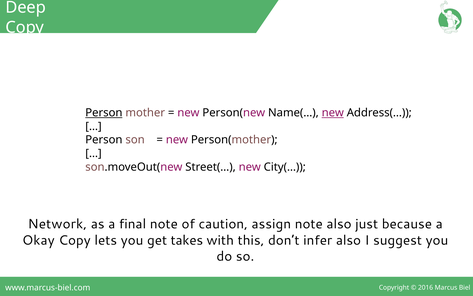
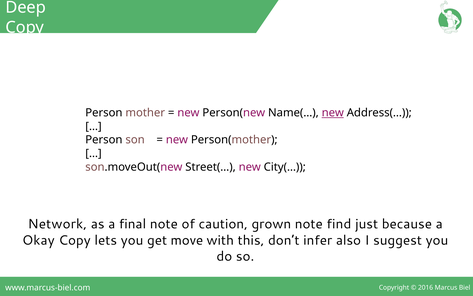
Person underline: present -> none (104, 113)
assign: assign -> grown (271, 224)
note also: also -> find (339, 224)
takes: takes -> move (187, 240)
